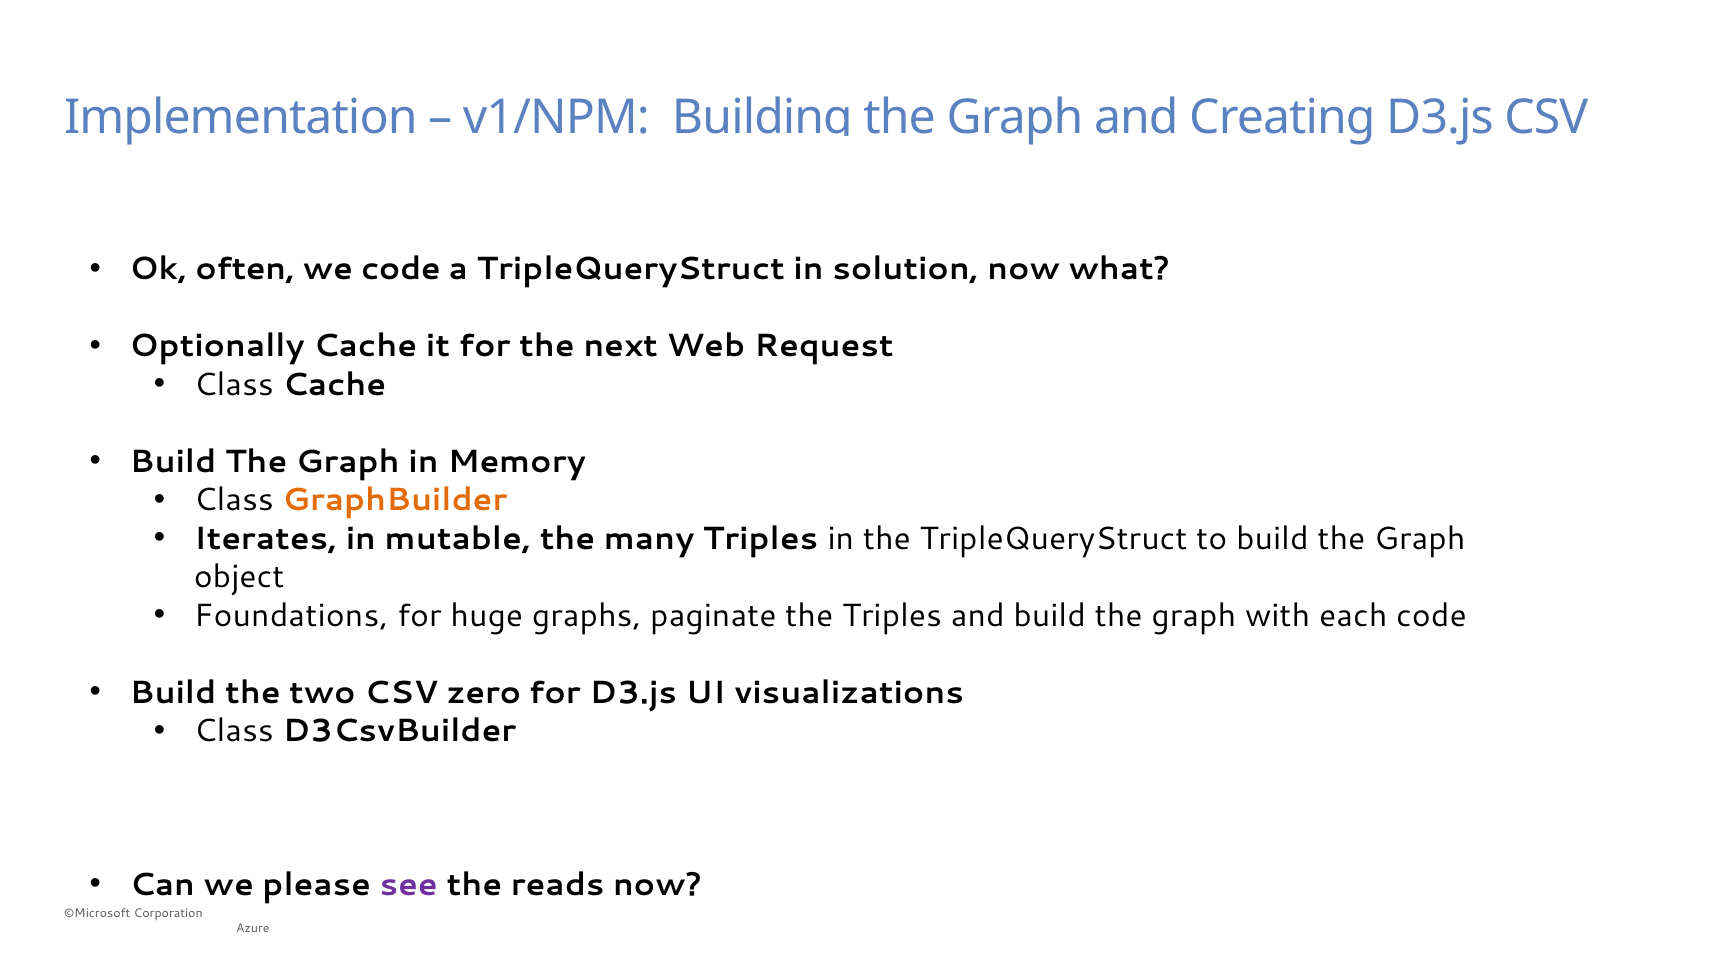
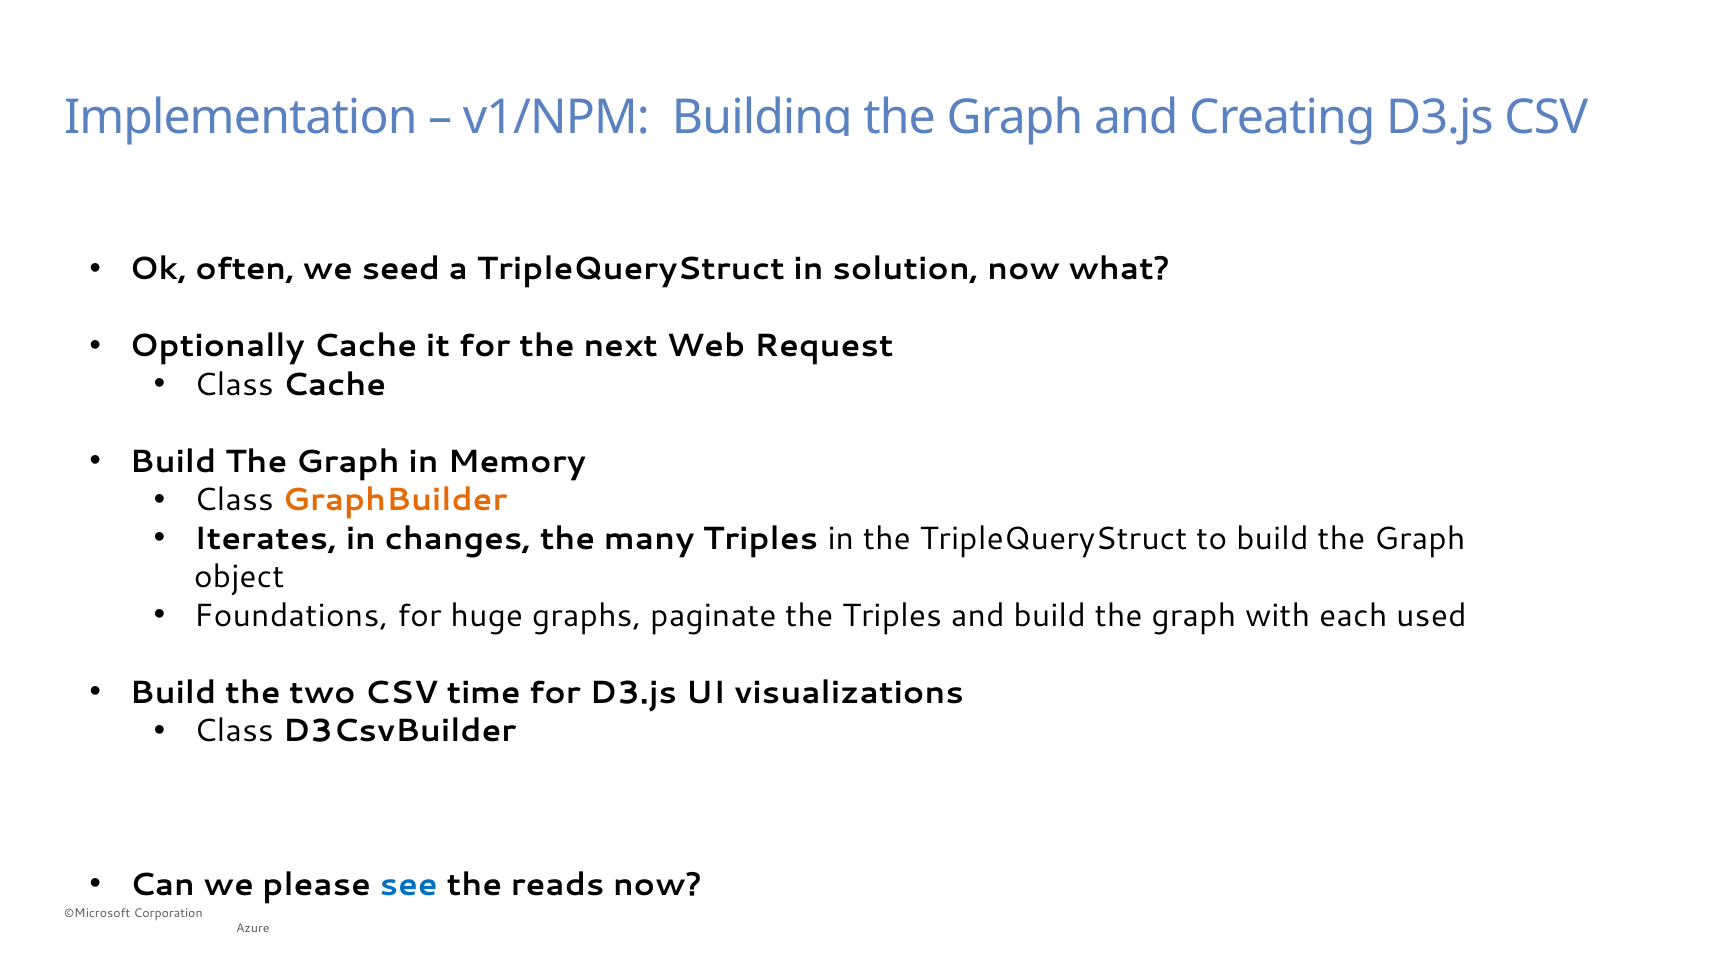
we code: code -> seed (401, 270)
mutable: mutable -> changes (458, 539)
each code: code -> used (1431, 616)
zero: zero -> time (484, 693)
see colour: purple -> blue (409, 885)
